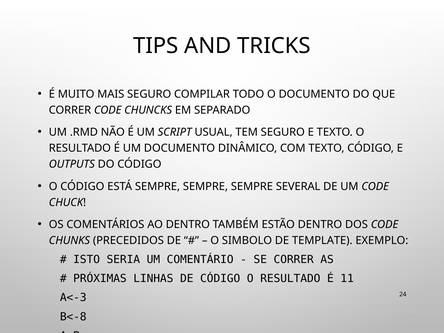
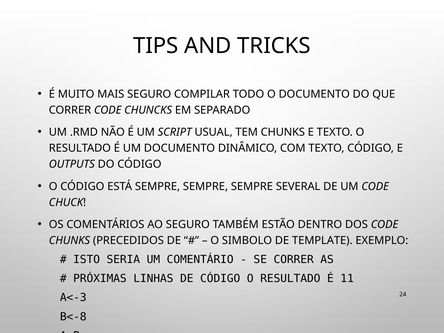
TEM SEGURO: SEGURO -> CHUNKS (283, 132)
AO DENTRO: DENTRO -> SEGURO (188, 224)
